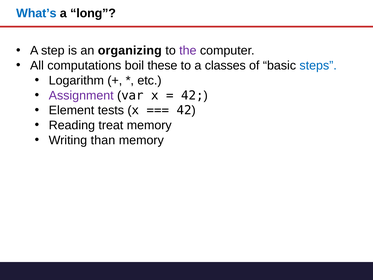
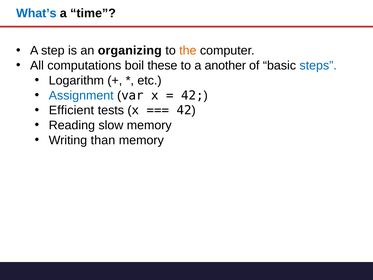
long: long -> time (93, 13)
the colour: purple -> orange (188, 51)
classes: classes -> another (225, 65)
Assignment colour: purple -> blue (81, 95)
Element: Element -> Efficient (71, 110)
treat: treat -> slow (111, 125)
